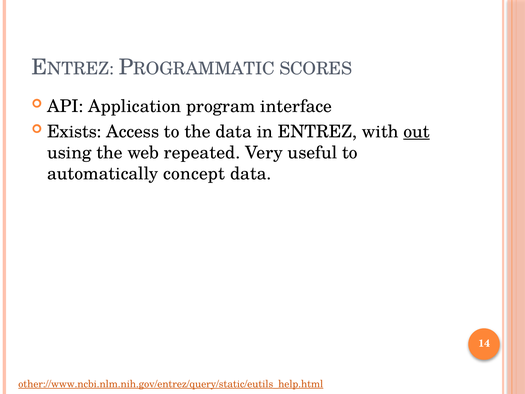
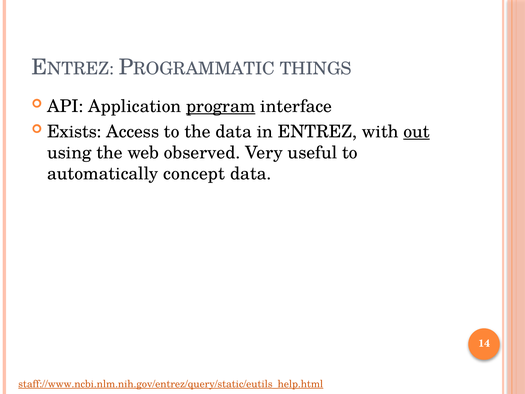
SCORES: SCORES -> THINGS (316, 69)
program underline: none -> present (221, 106)
repeated: repeated -> observed (202, 153)
other://www.ncbi.nlm.nih.gov/entrez/query/static/eutils_help.html: other://www.ncbi.nlm.nih.gov/entrez/query/static/eutils_help.html -> staff://www.ncbi.nlm.nih.gov/entrez/query/static/eutils_help.html (171, 384)
